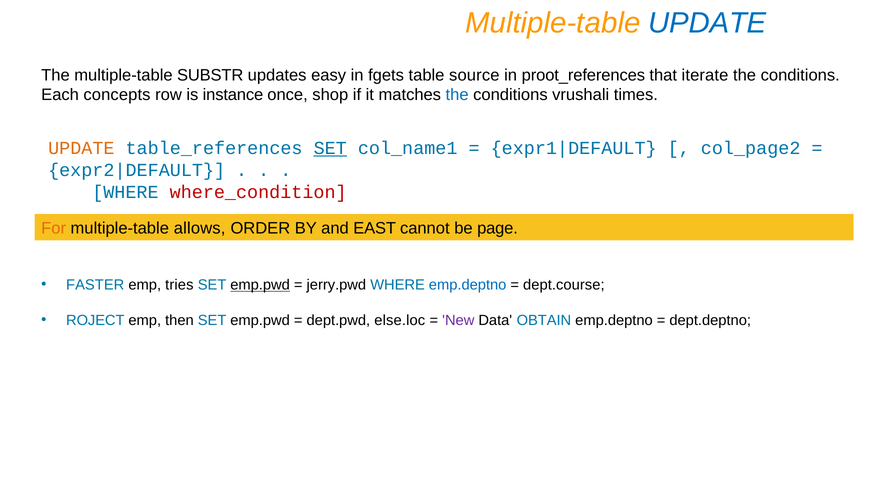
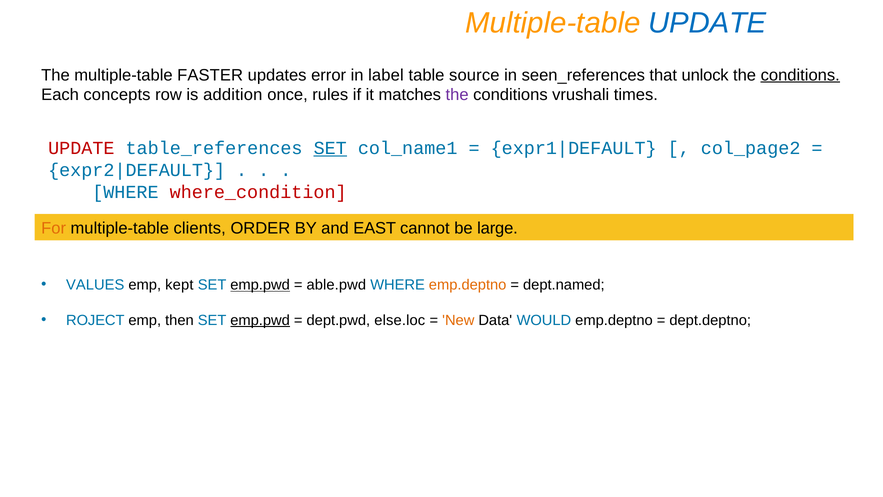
SUBSTR: SUBSTR -> FASTER (210, 75)
easy: easy -> error (329, 75)
fgets: fgets -> label (386, 75)
proot_references: proot_references -> seen_references (583, 75)
iterate: iterate -> unlock (705, 75)
conditions underline: none -> present (800, 75)
instance: instance -> addition (233, 95)
shop: shop -> rules (330, 95)
the colour: blue -> purple (457, 95)
UPDATE colour: orange -> red (81, 148)
allows: allows -> clients (200, 228)
page: page -> large (497, 228)
FASTER: FASTER -> VALUES (95, 285)
tries: tries -> kept (179, 285)
jerry.pwd: jerry.pwd -> able.pwd (336, 285)
emp.deptno colour: blue -> orange (468, 285)
dept.course: dept.course -> dept.named (564, 285)
emp.pwd underline: none -> present (260, 320)
New colour: purple -> orange (458, 320)
OBTAIN: OBTAIN -> WOULD (544, 320)
